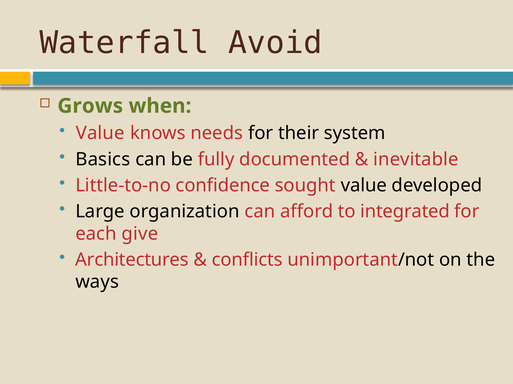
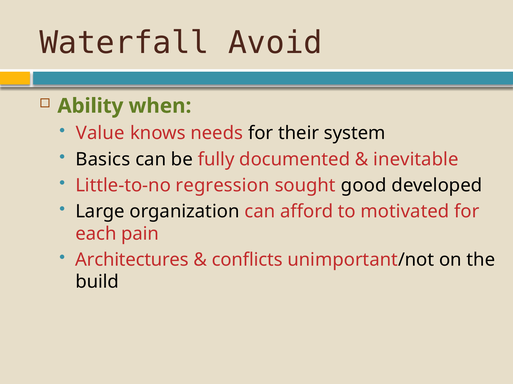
Grows: Grows -> Ability (90, 106)
confidence: confidence -> regression (223, 186)
sought value: value -> good (364, 186)
integrated: integrated -> motivated (405, 212)
give: give -> pain (140, 234)
ways: ways -> build (97, 282)
